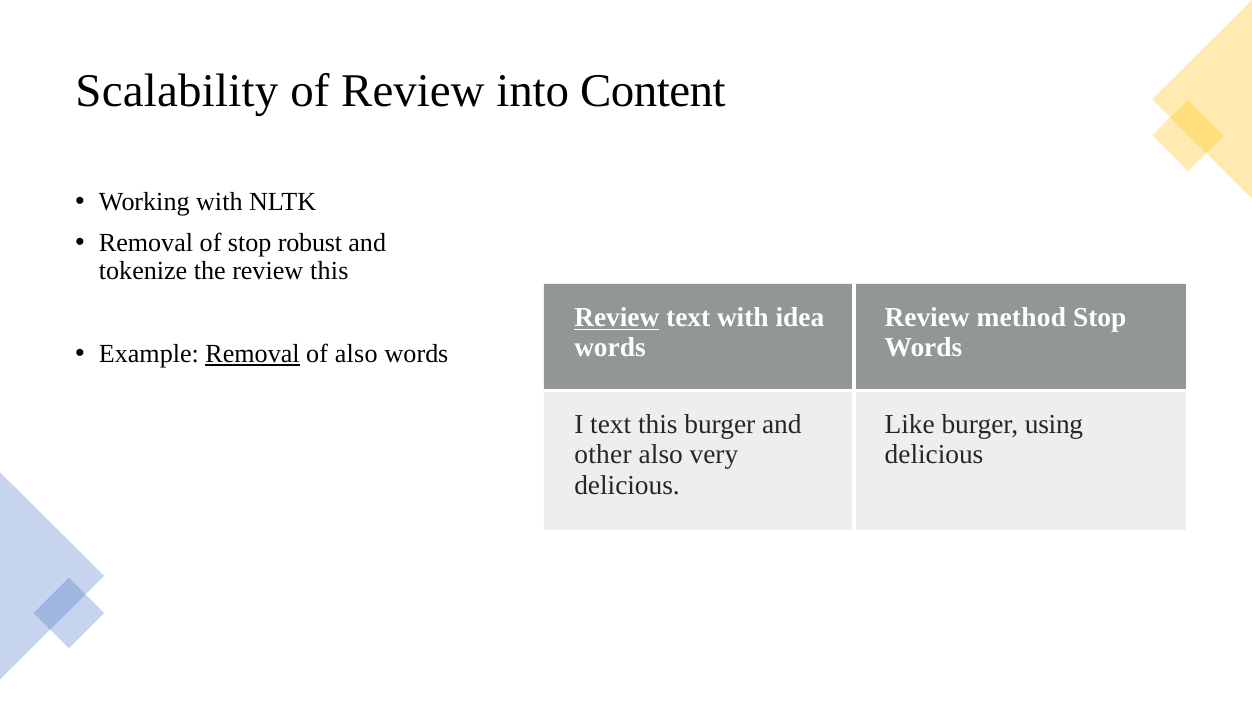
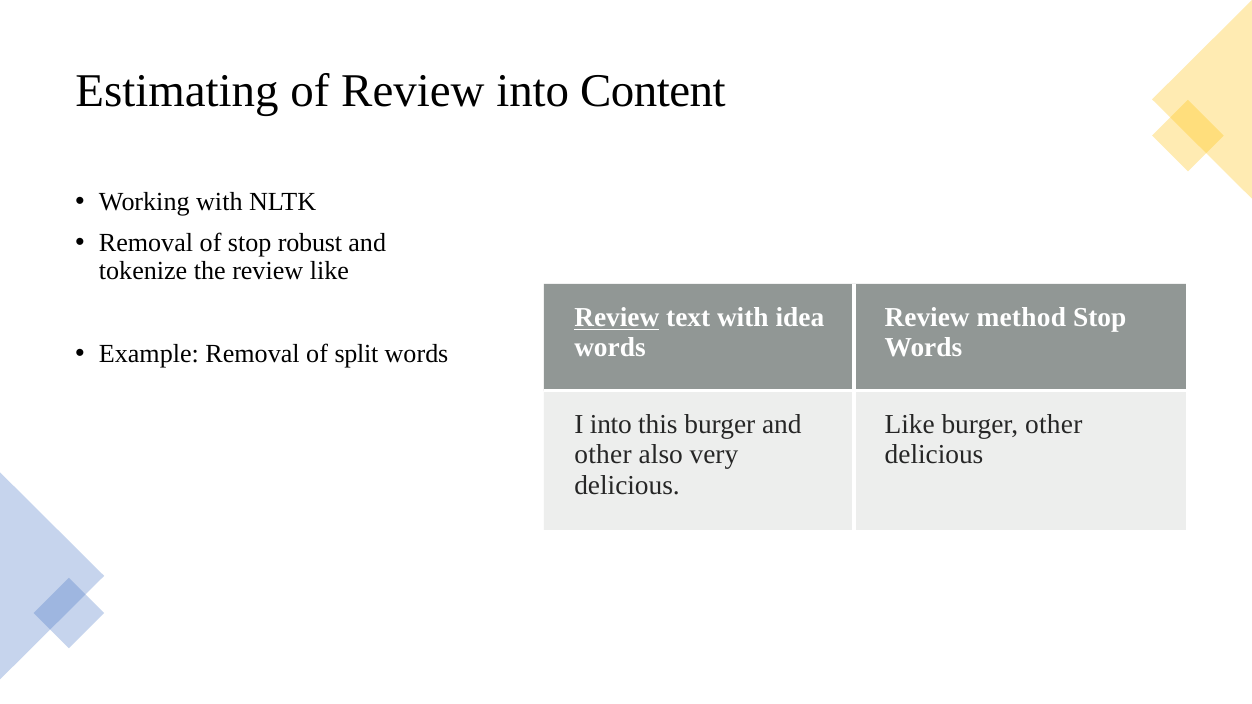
Scalability: Scalability -> Estimating (177, 91)
review this: this -> like (329, 271)
Removal underline: present -> none (253, 354)
of also: also -> split (356, 354)
I text: text -> into (611, 424)
burger using: using -> other (1054, 424)
